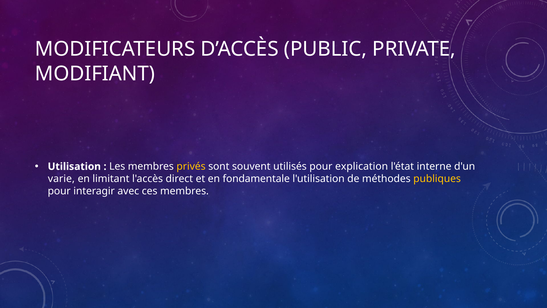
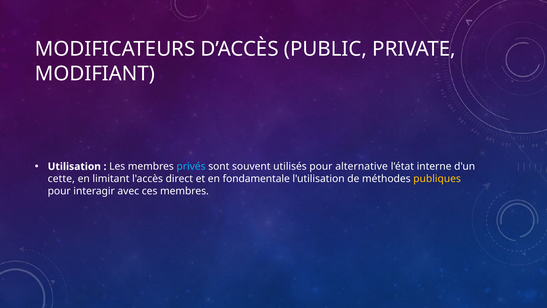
privés colour: yellow -> light blue (191, 166)
explication: explication -> alternative (362, 166)
varie: varie -> cette (61, 179)
